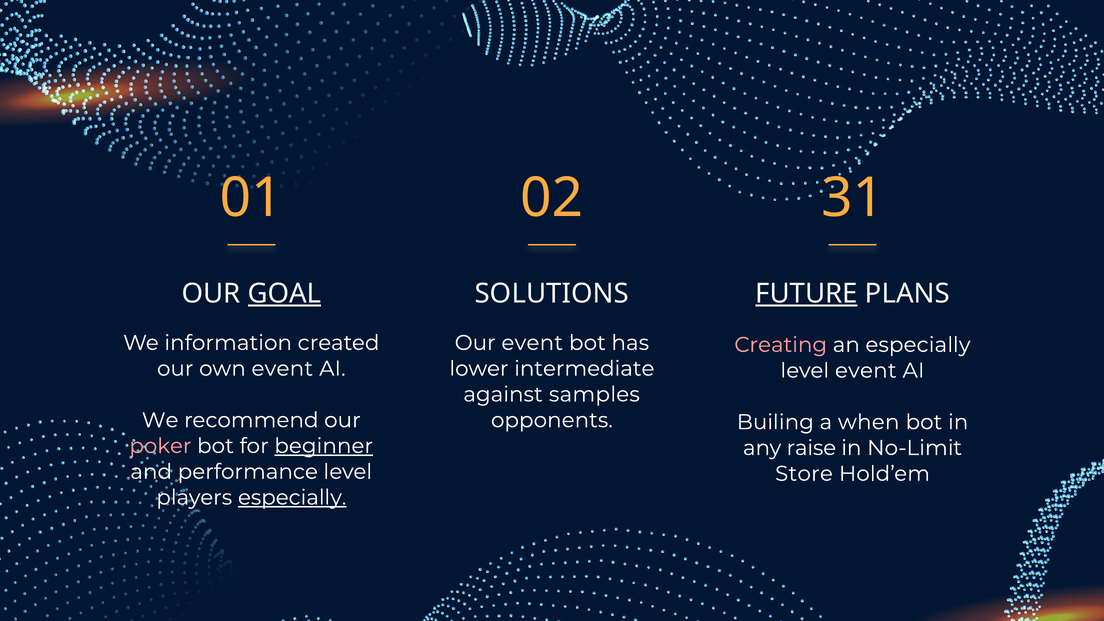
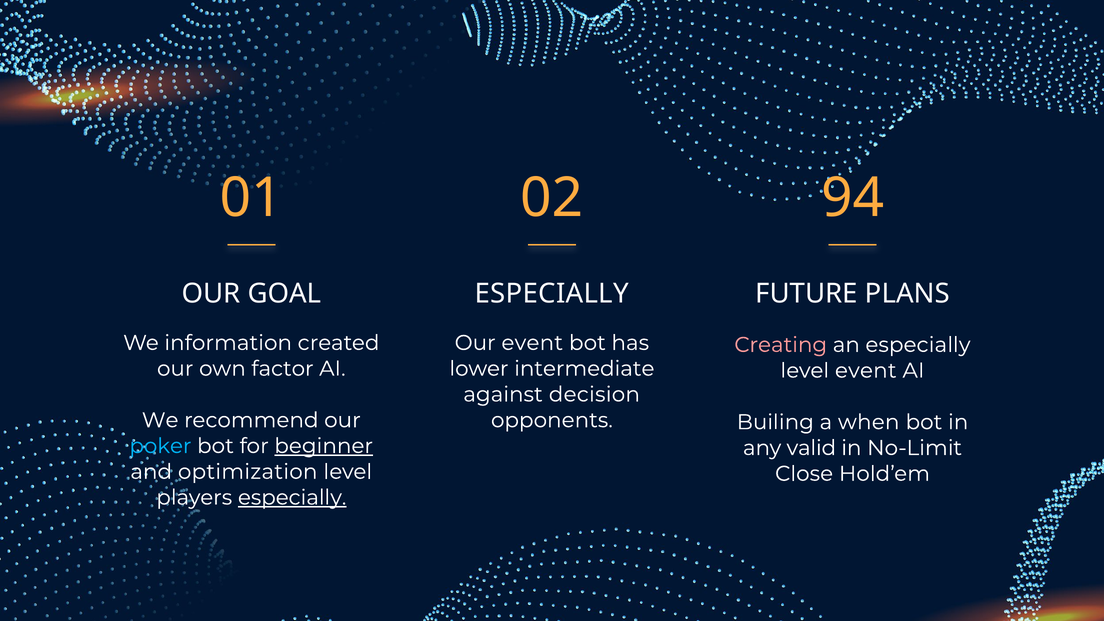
31: 31 -> 94 (853, 198)
GOAL underline: present -> none (285, 294)
SOLUTIONS: SOLUTIONS -> ESPECIALLY (552, 294)
FUTURE underline: present -> none (807, 294)
own event: event -> factor (282, 369)
samples: samples -> decision (594, 394)
poker colour: pink -> light blue (160, 446)
raise: raise -> valid (811, 448)
performance: performance -> optimization (248, 472)
Store: Store -> Close (804, 474)
